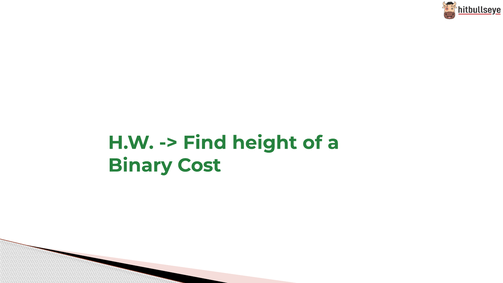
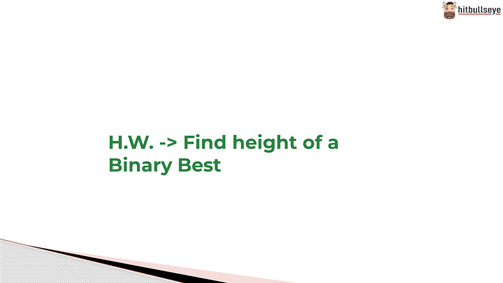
Cost: Cost -> Best (199, 165)
